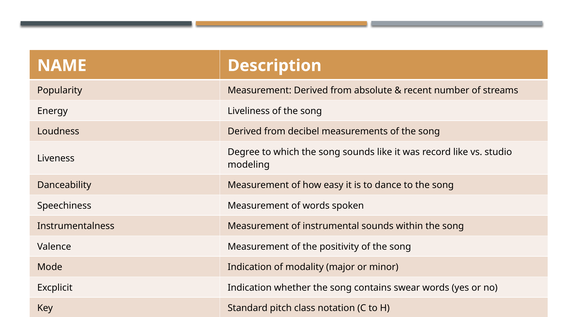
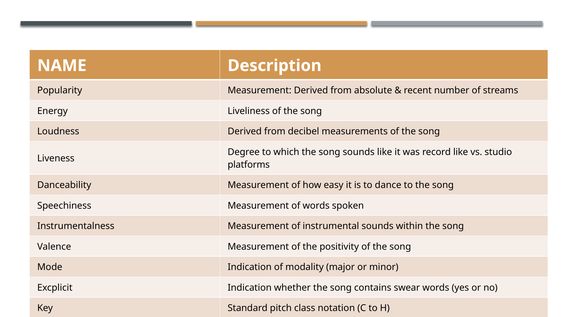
modeling: modeling -> platforms (249, 165)
